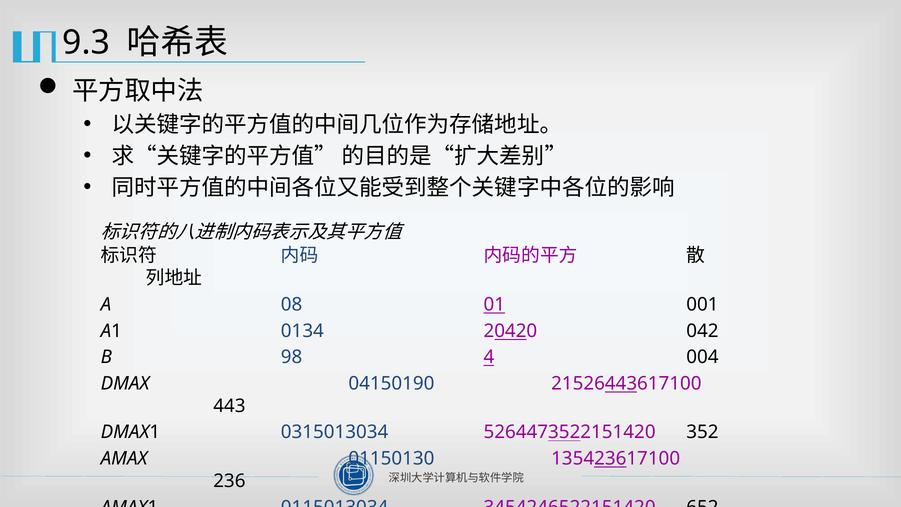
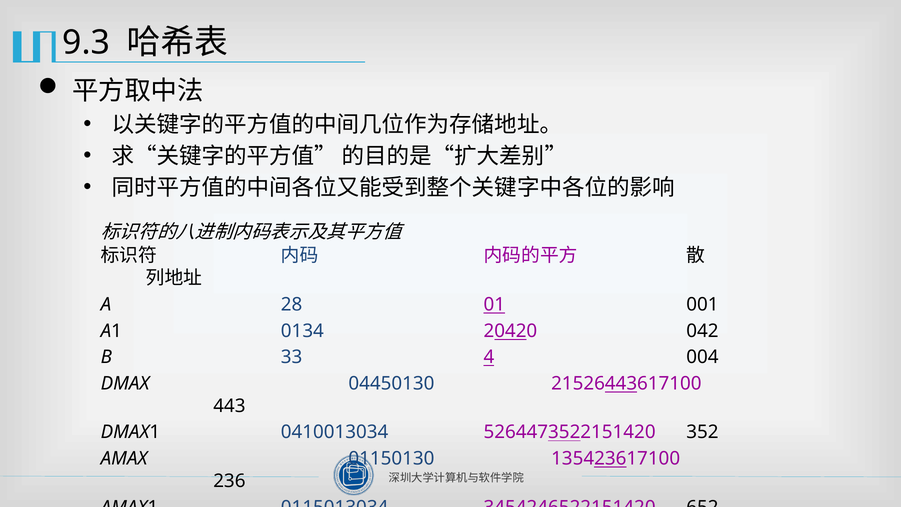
08: 08 -> 28 (292, 304)
98: 98 -> 33 (292, 357)
04150190: 04150190 -> 04450130 (391, 383)
0315013034: 0315013034 -> 0410013034 (335, 432)
